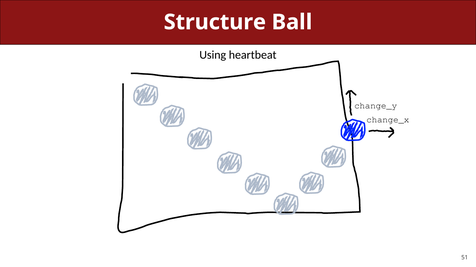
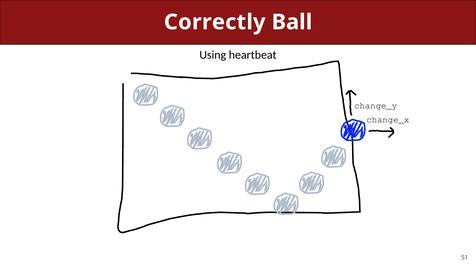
Structure: Structure -> Correctly (215, 22)
